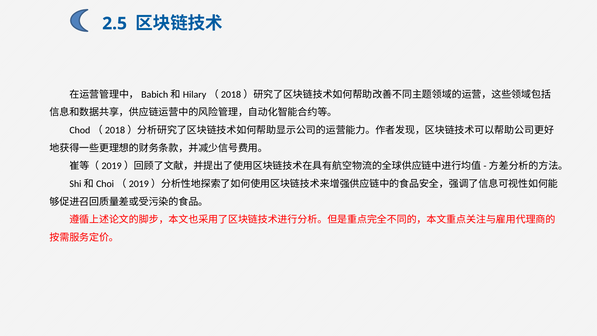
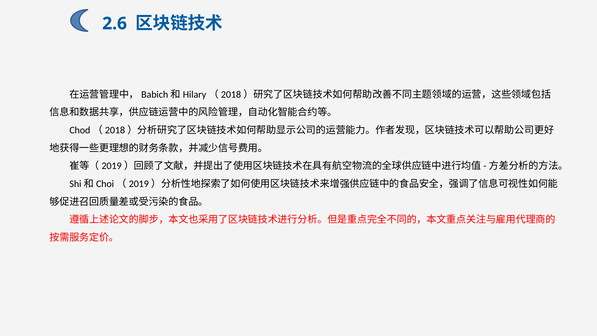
2.5: 2.5 -> 2.6 (115, 24)
